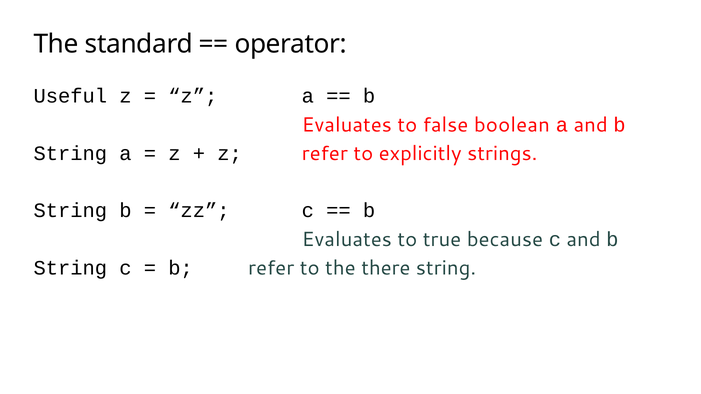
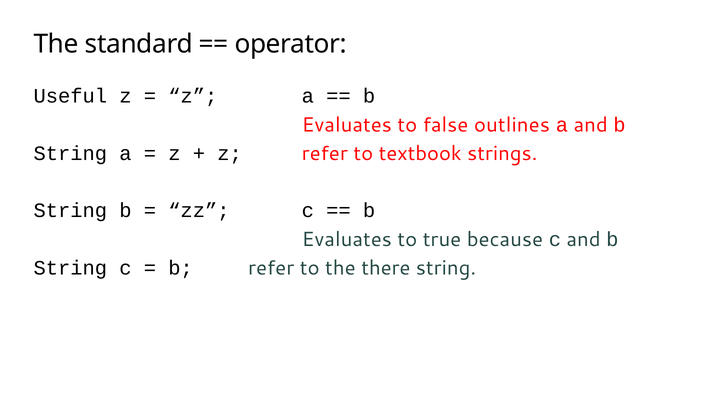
boolean: boolean -> outlines (512, 125)
explicitly: explicitly -> textbook (420, 154)
